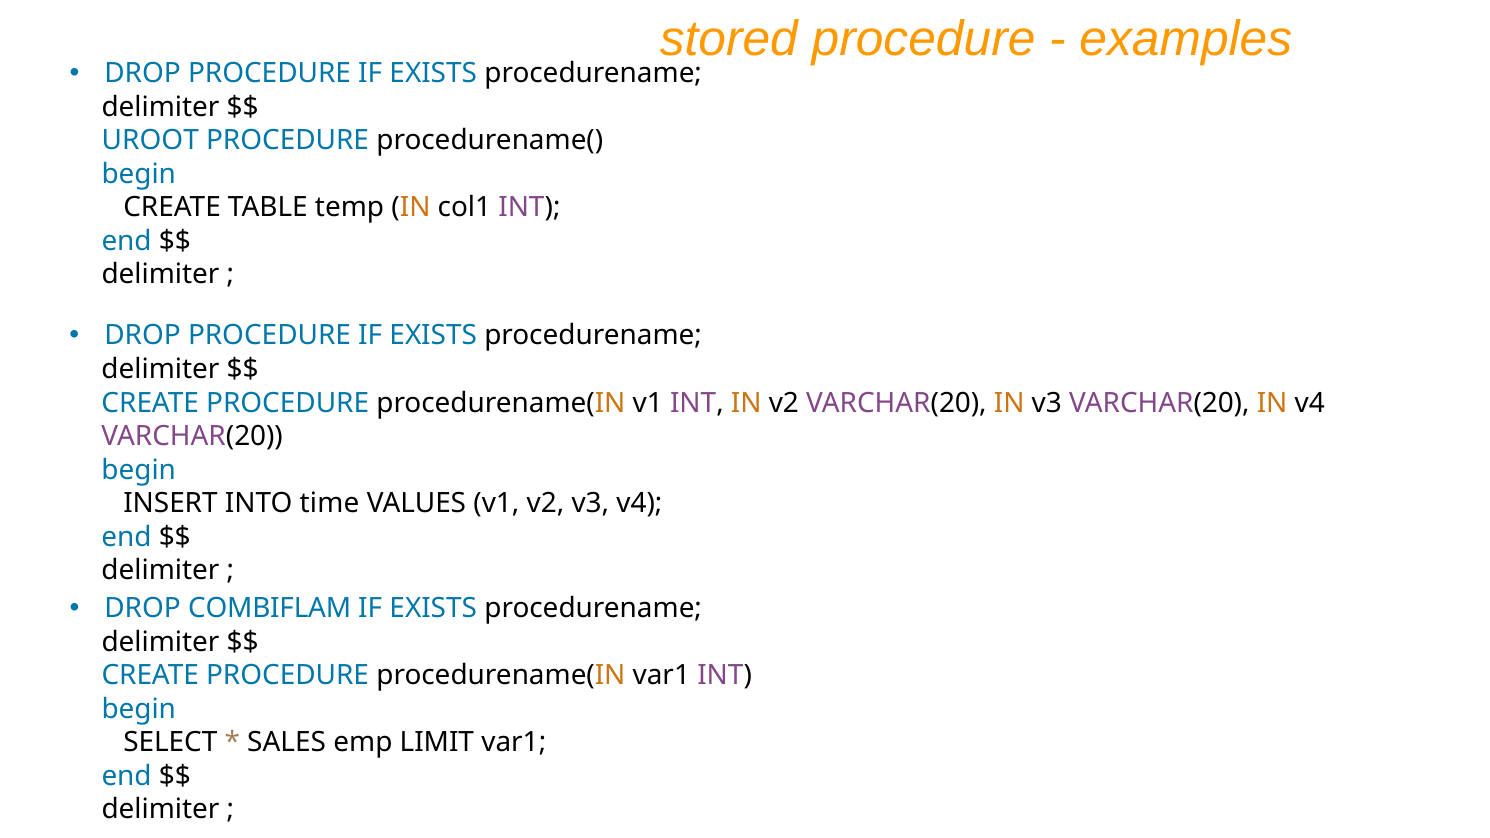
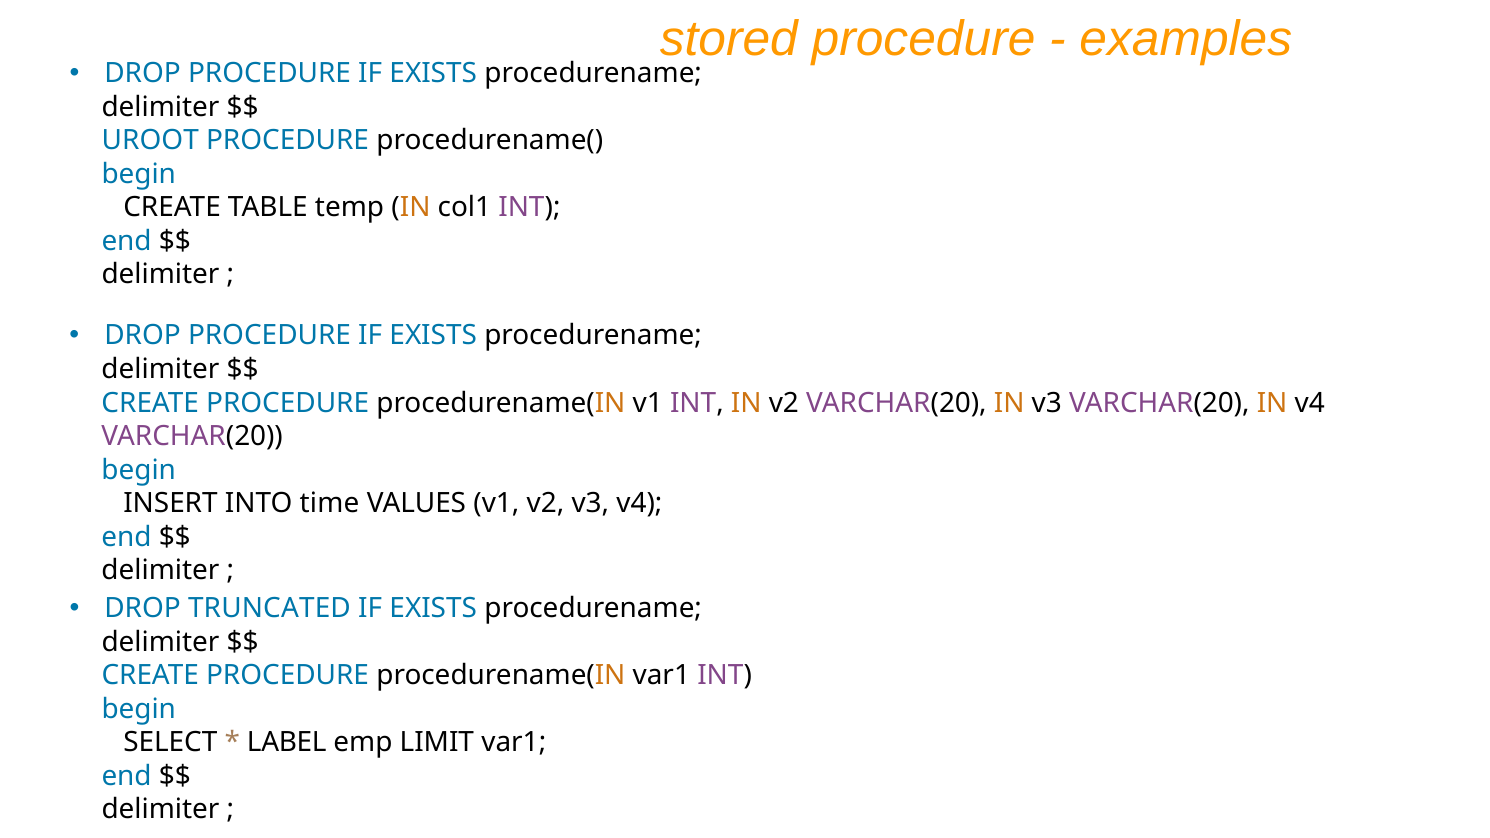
COMBIFLAM: COMBIFLAM -> TRUNCATED (269, 609)
SALES: SALES -> LABEL (287, 743)
